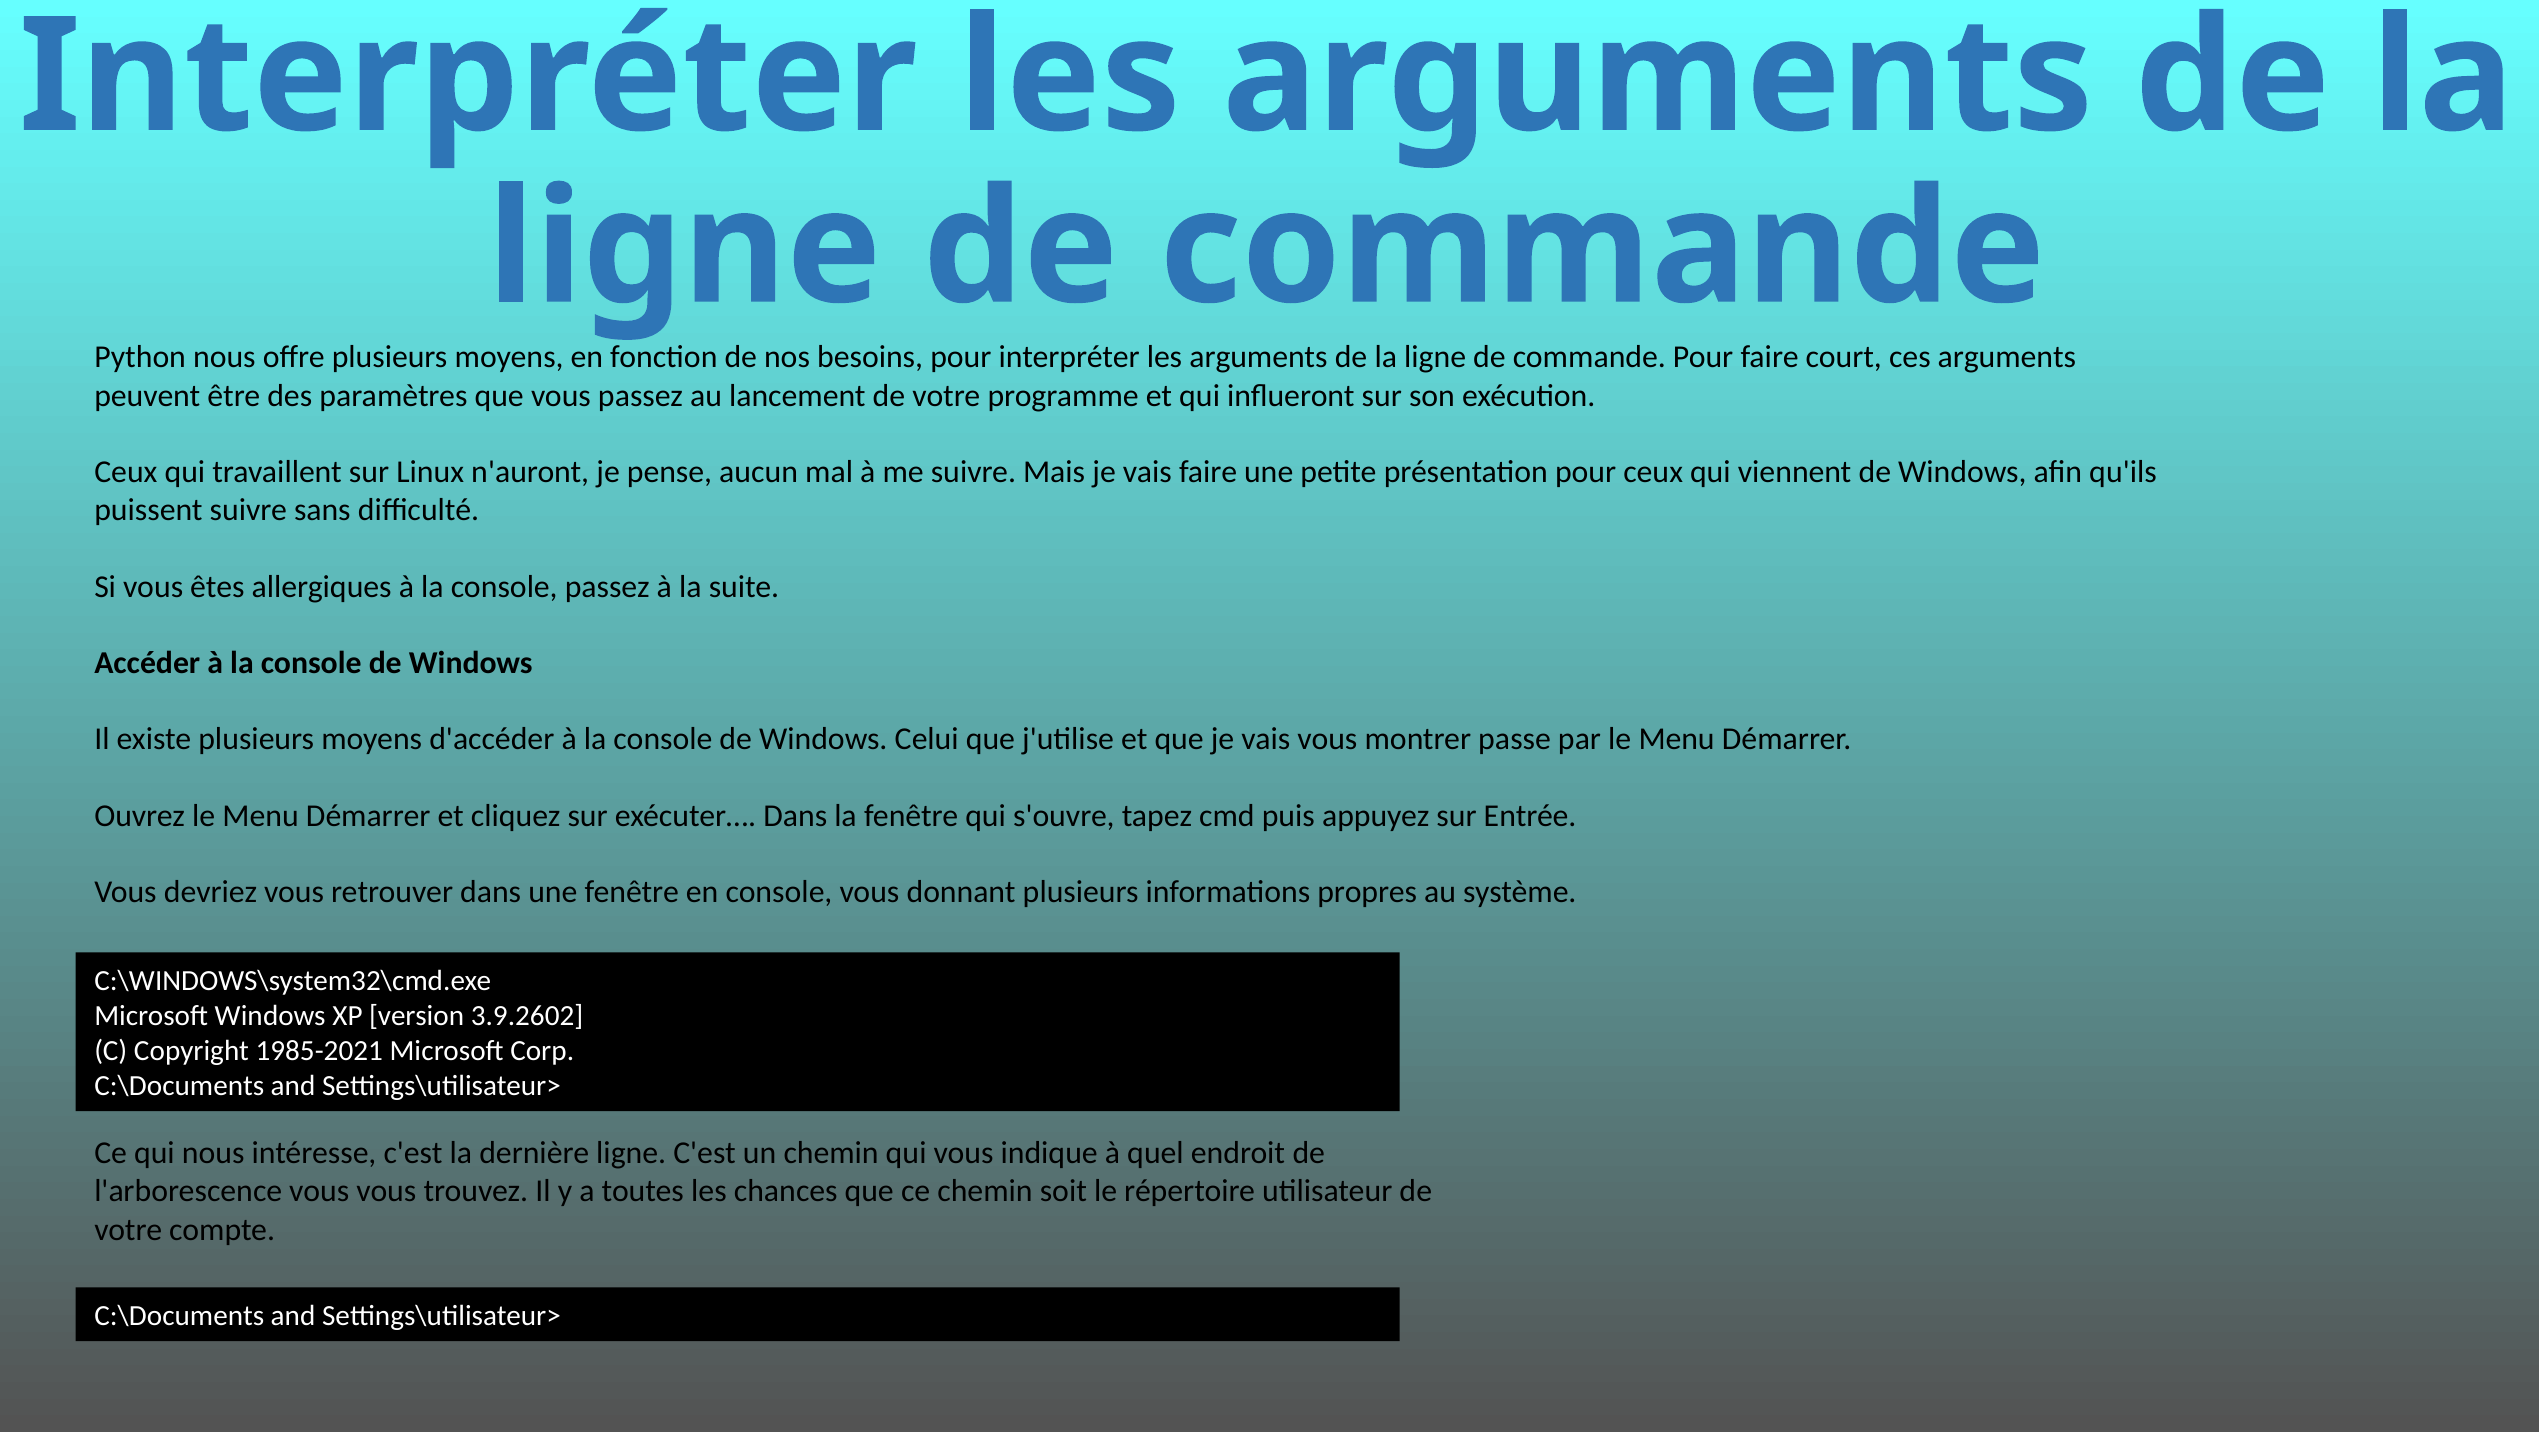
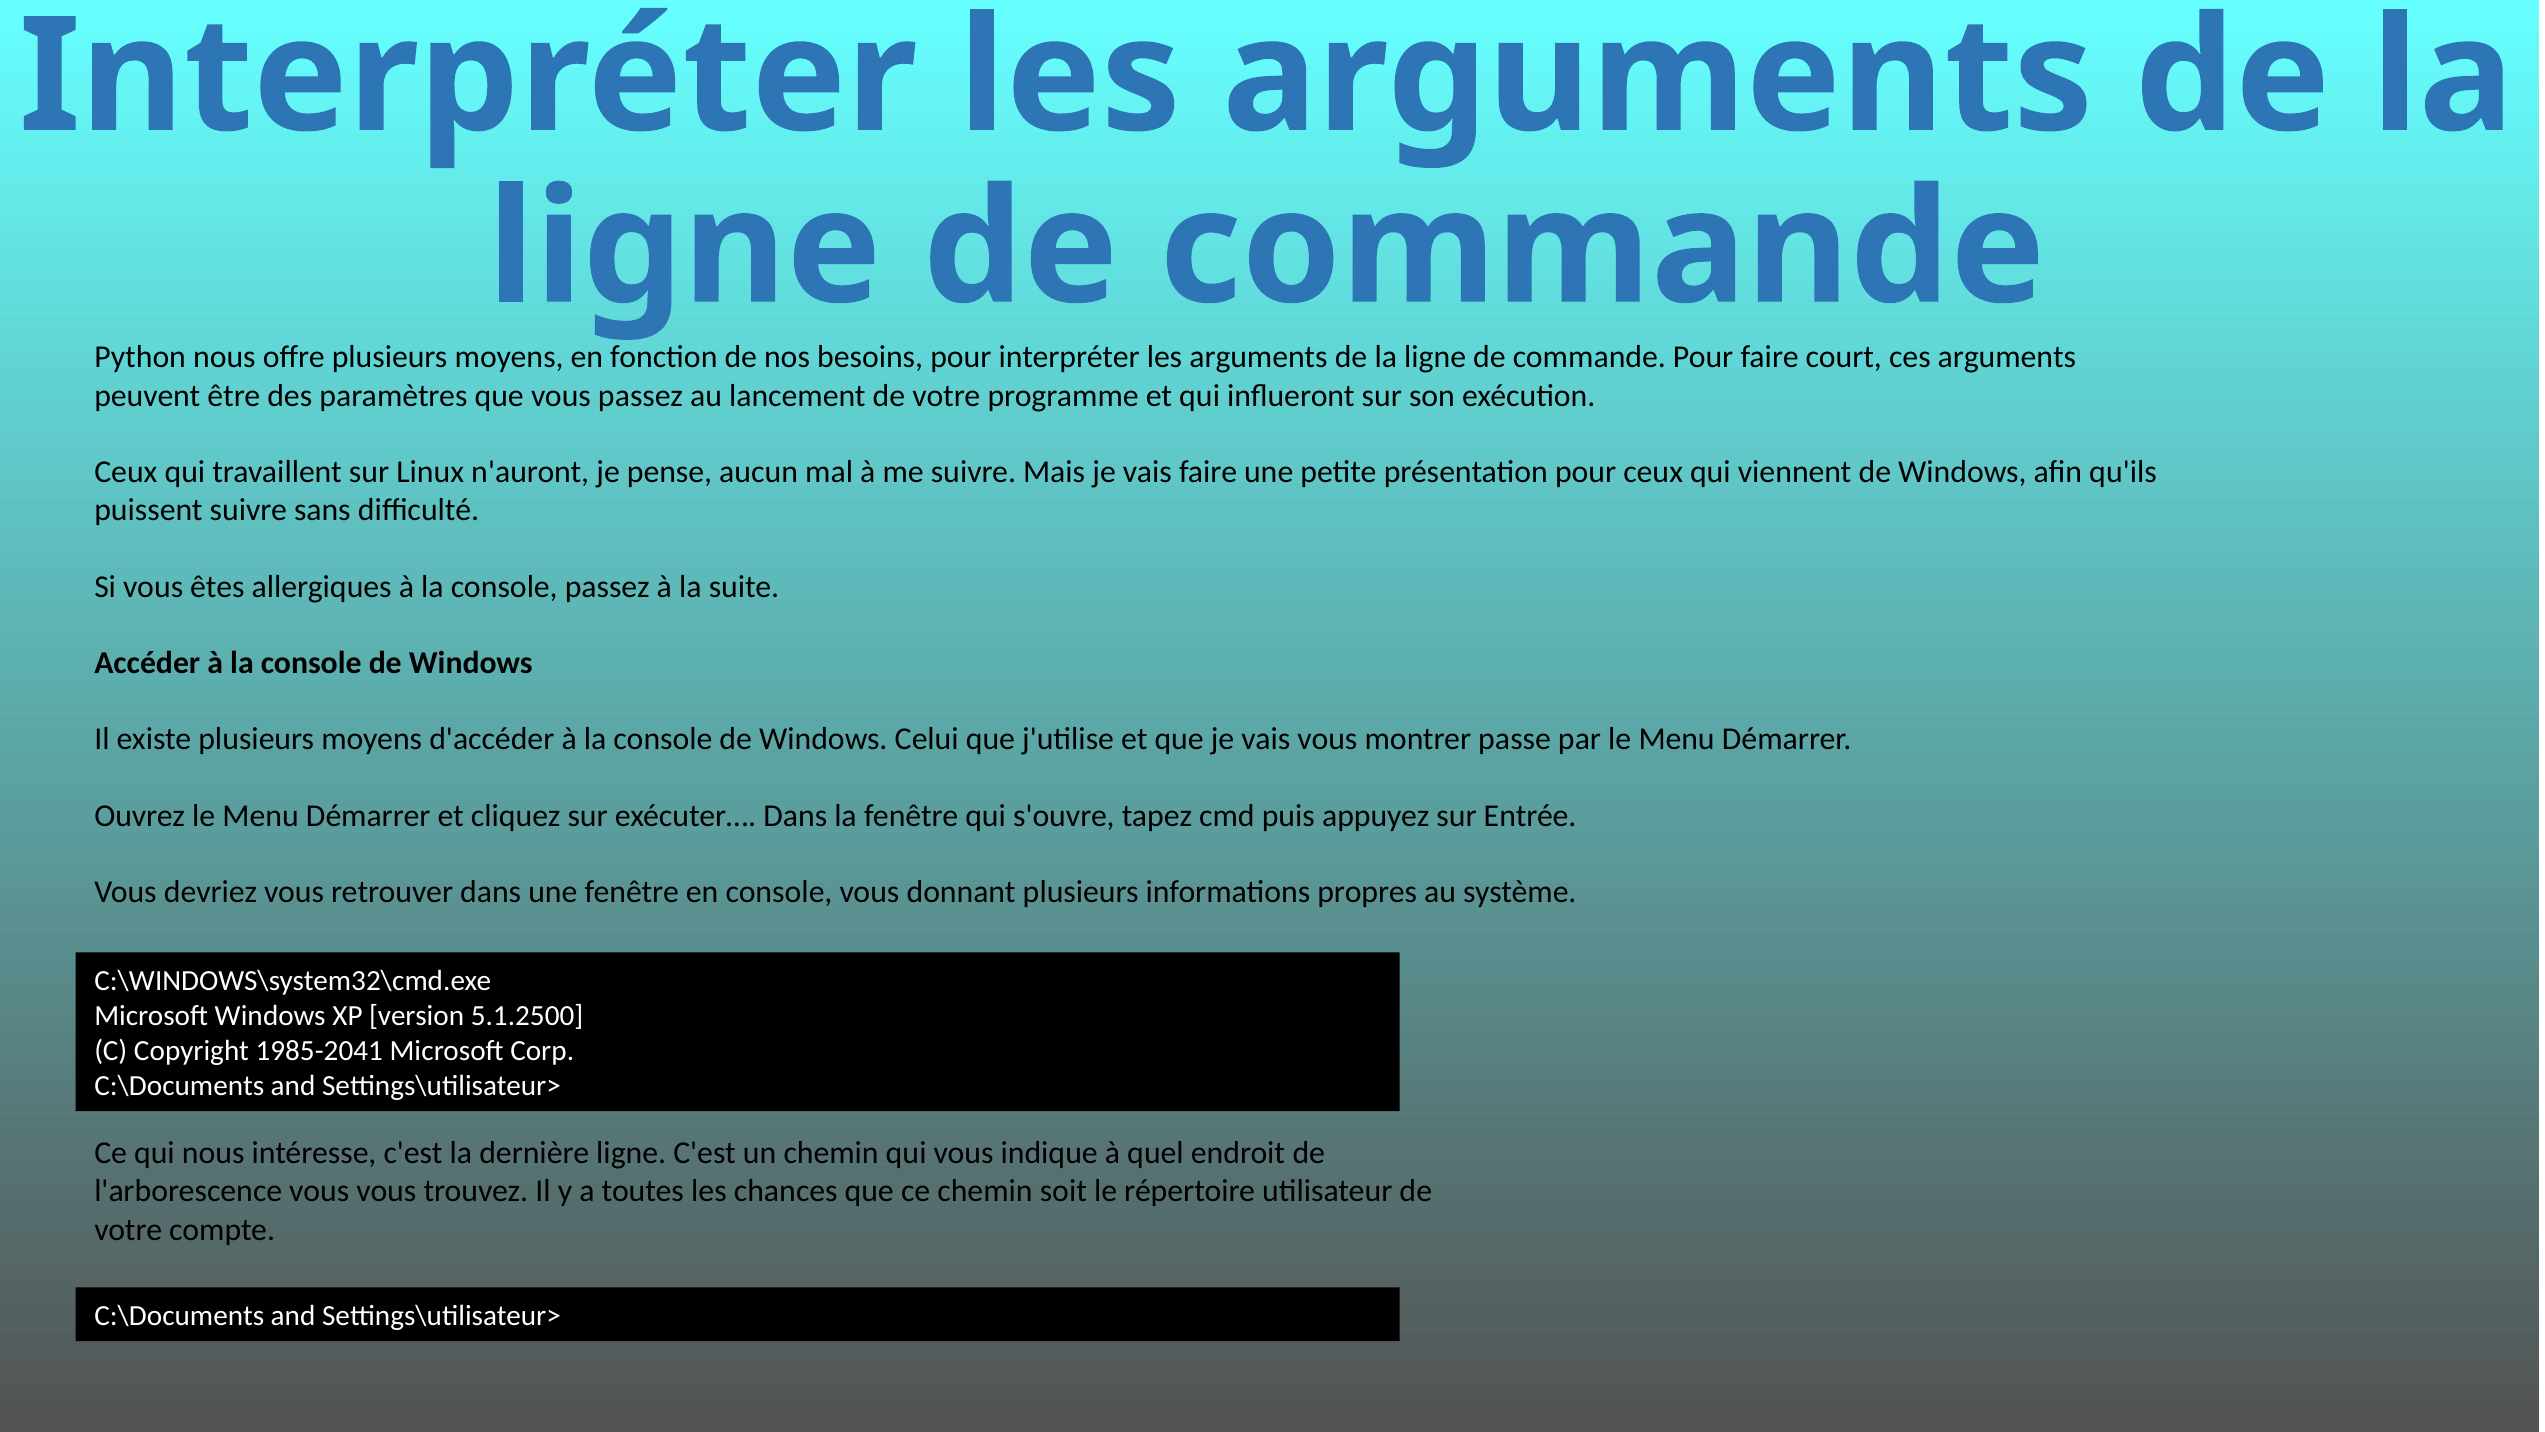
3.9.2602: 3.9.2602 -> 5.1.2500 (527, 1016)
1985-2021: 1985-2021 -> 1985-2041 (319, 1051)
